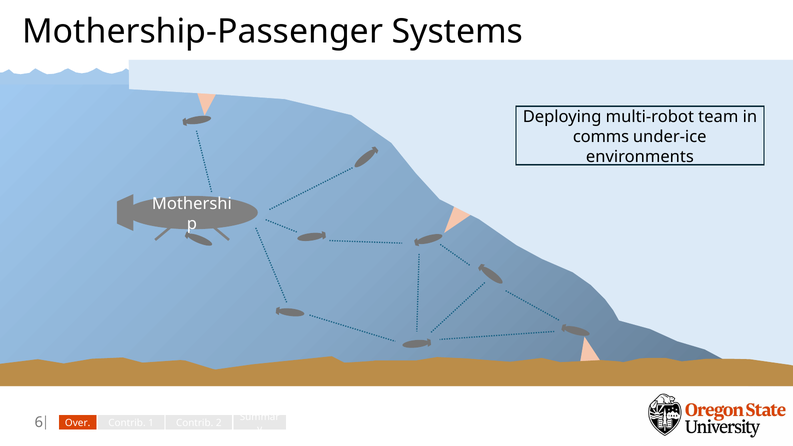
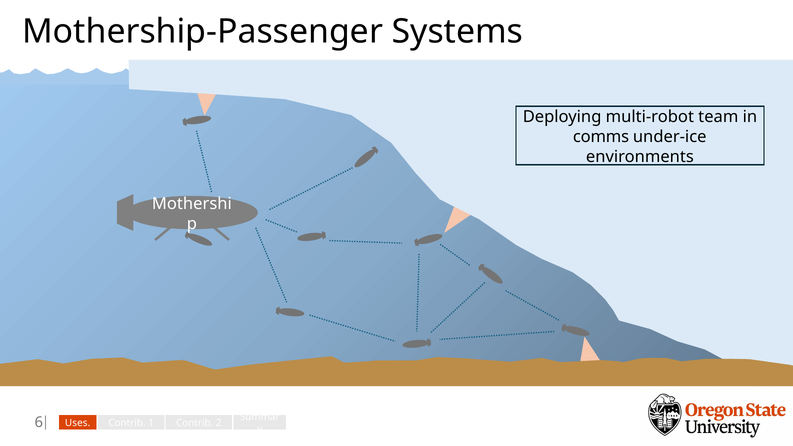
Over: Over -> Uses (78, 423)
